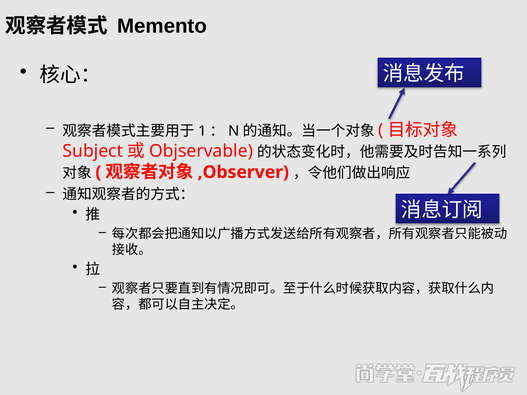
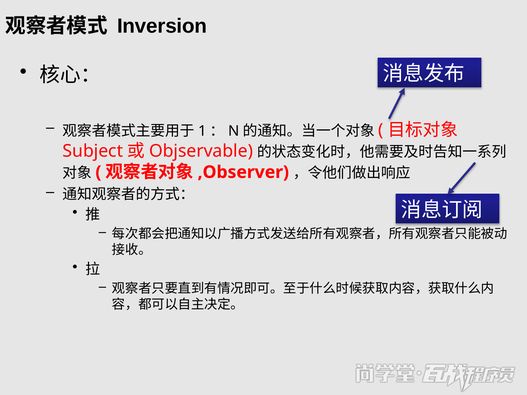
Memento: Memento -> Inversion (162, 26)
